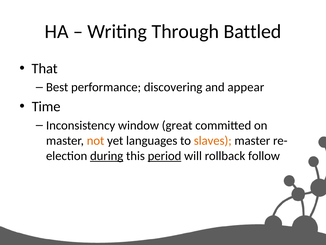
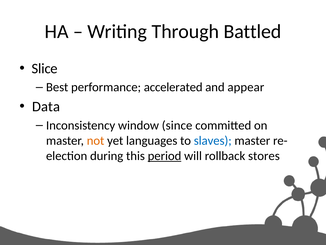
That: That -> Slice (45, 68)
discovering: discovering -> accelerated (173, 87)
Time: Time -> Data (46, 106)
great: great -> since (177, 125)
slaves colour: orange -> blue (213, 140)
during underline: present -> none (107, 156)
follow: follow -> stores (264, 156)
